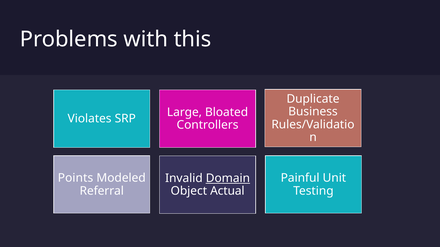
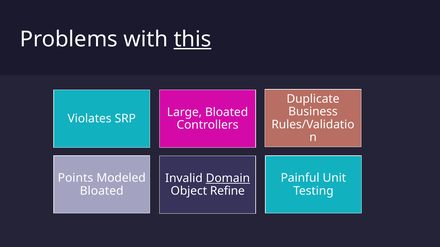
this underline: none -> present (193, 39)
Referral: Referral -> Bloated (102, 191)
Actual: Actual -> Refine (227, 191)
